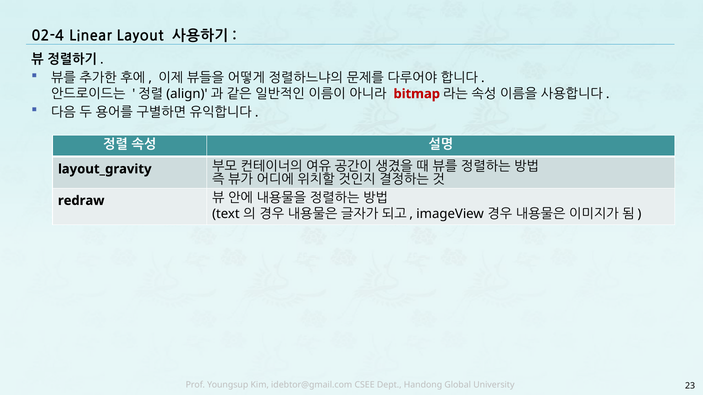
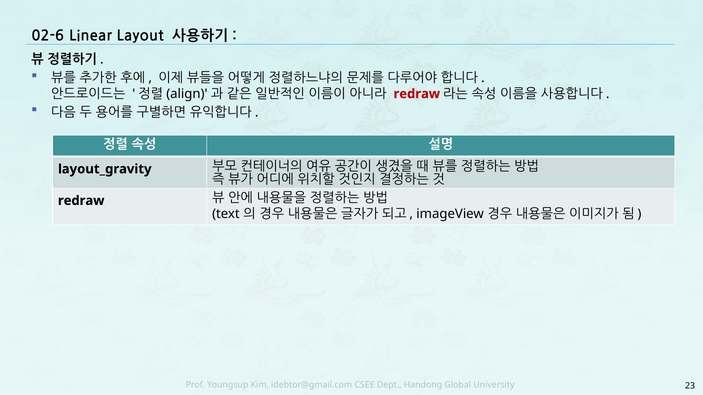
02-4: 02-4 -> 02-6 (48, 36)
bitmap: bitmap -> redraw (417, 94)
